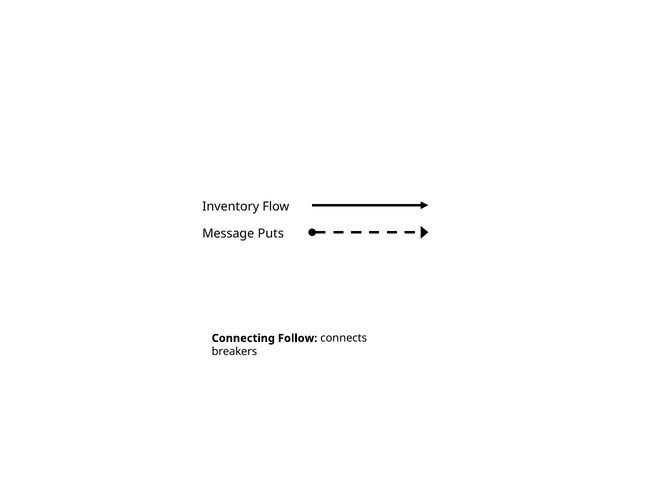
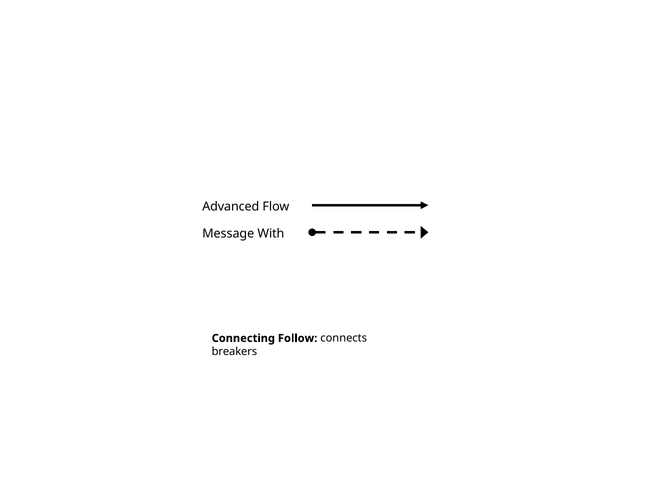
Inventory: Inventory -> Advanced (231, 207)
Puts: Puts -> With (271, 234)
